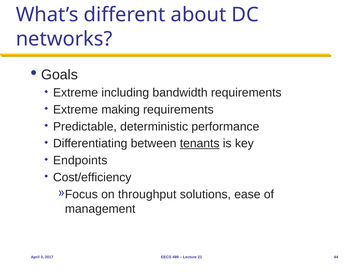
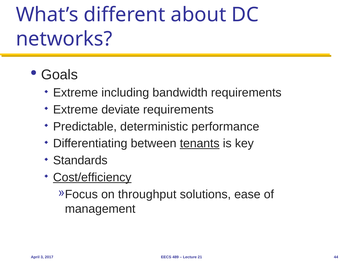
making: making -> deviate (121, 110)
Endpoints: Endpoints -> Standards (80, 161)
Cost/efficiency underline: none -> present (92, 178)
